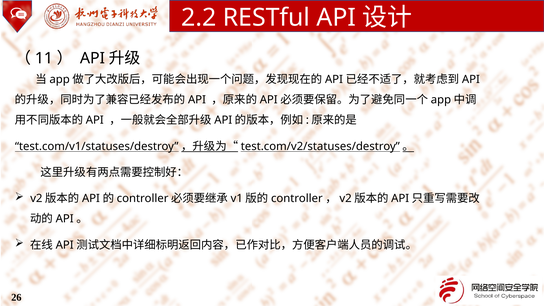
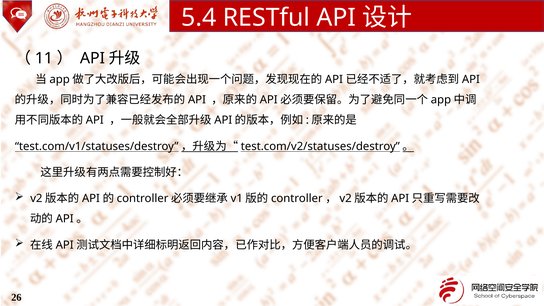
2.2: 2.2 -> 5.4 (199, 18)
